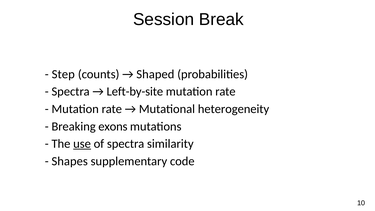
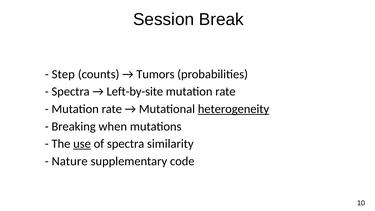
Shaped: Shaped -> Tumors (155, 74)
heterogeneity underline: none -> present (234, 109)
exons: exons -> when (113, 126)
Shapes: Shapes -> Nature (70, 161)
